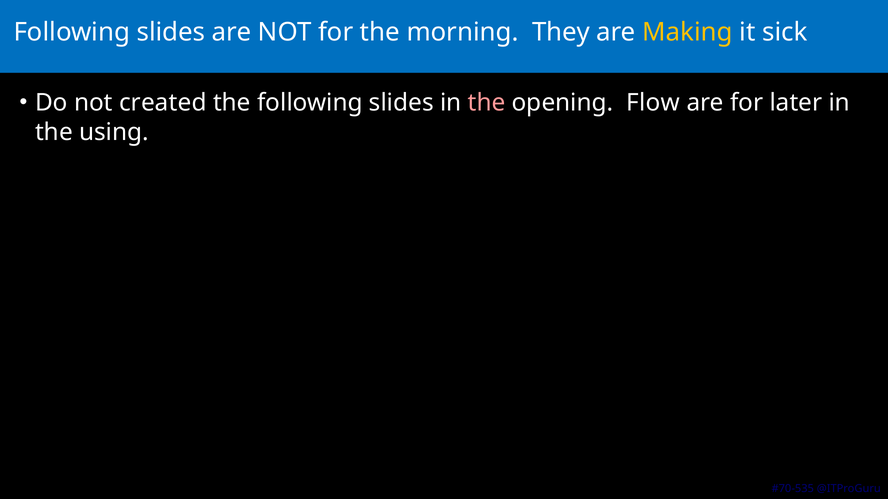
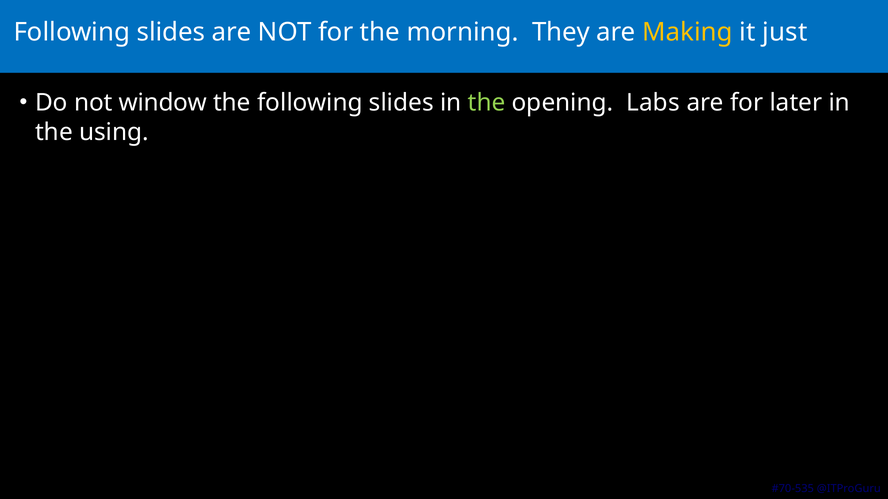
sick: sick -> just (785, 32)
created: created -> window (163, 103)
the colour: pink -> light green (487, 103)
Flow: Flow -> Labs (653, 103)
